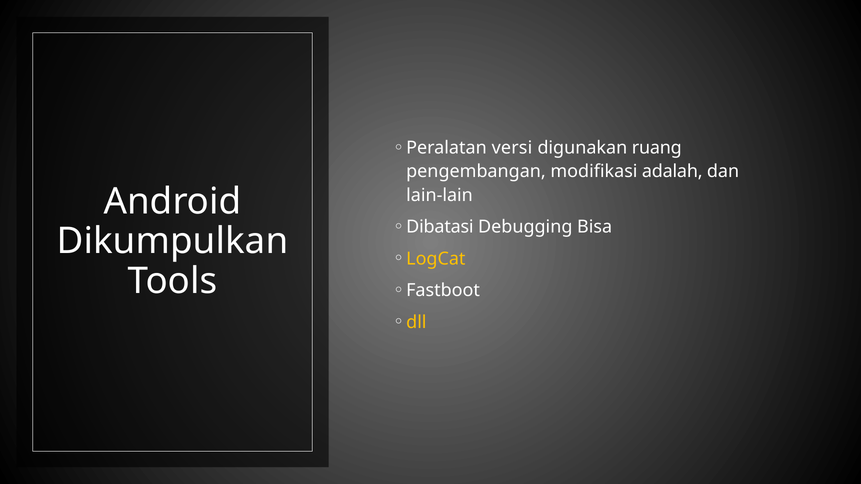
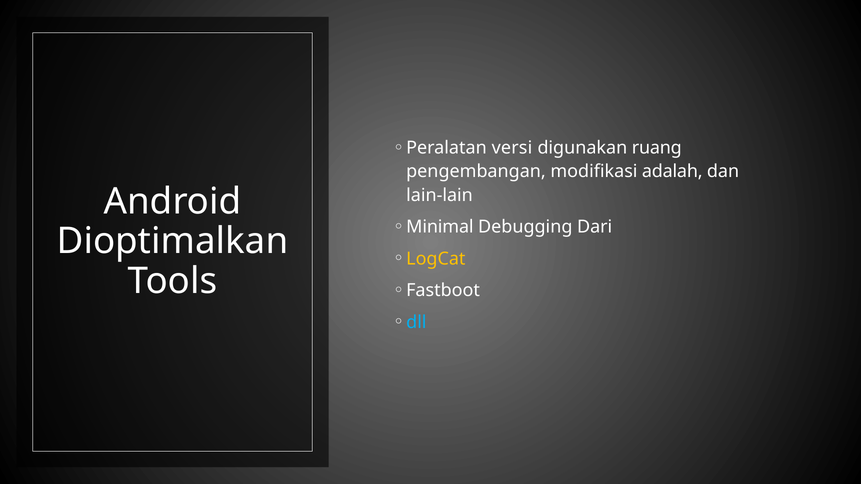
Dibatasi: Dibatasi -> Minimal (440, 227)
Bisa: Bisa -> Dari (595, 227)
Dikumpulkan: Dikumpulkan -> Dioptimalkan (172, 241)
dll colour: yellow -> light blue (416, 322)
